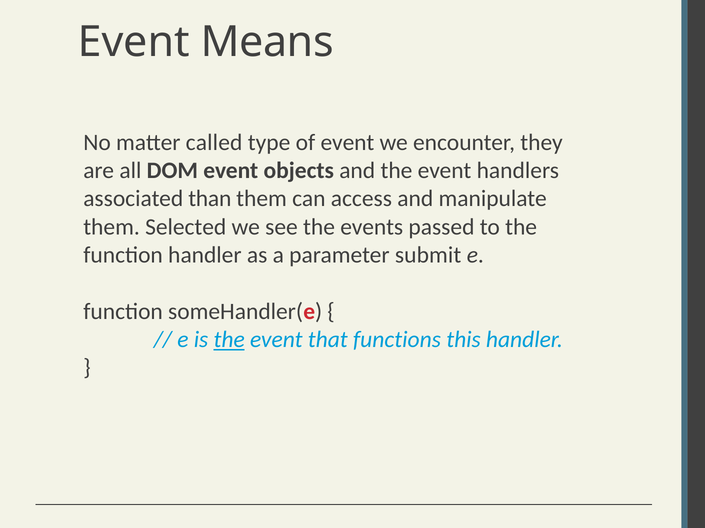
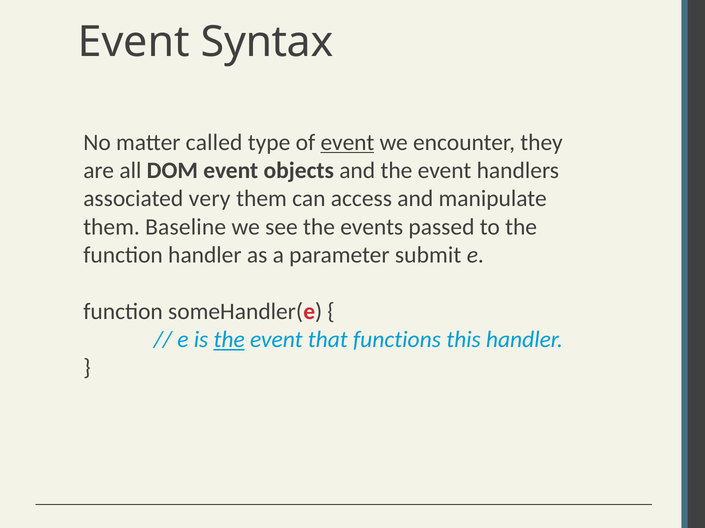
Means: Means -> Syntax (267, 42)
event underline: none -> present (347, 143)
than: than -> very (210, 199)
Selected: Selected -> Baseline (186, 227)
